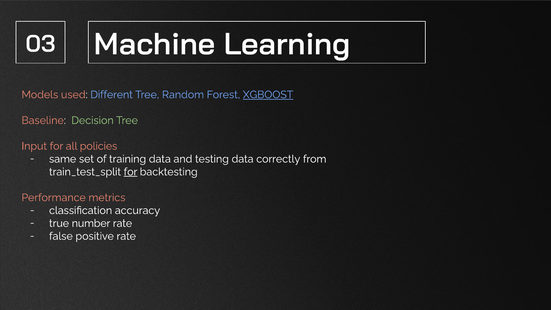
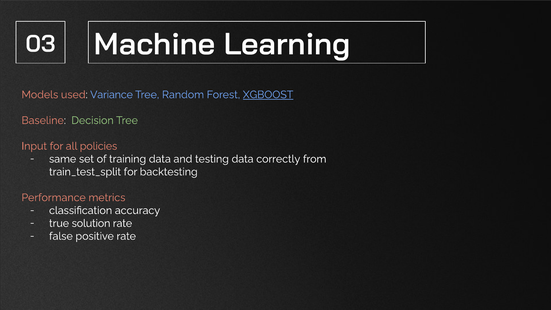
Different: Different -> Variance (112, 95)
for underline: present -> none (131, 172)
number: number -> solution (91, 223)
